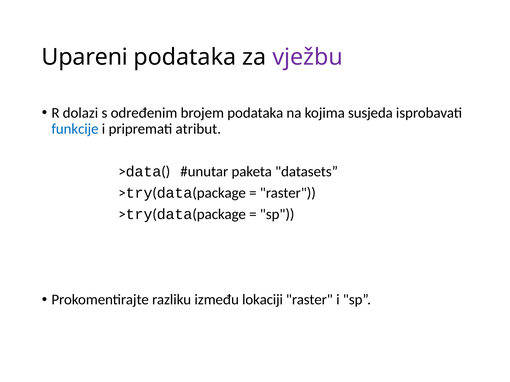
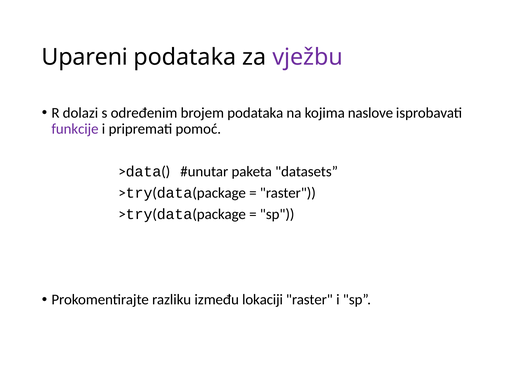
susjeda: susjeda -> naslove (370, 113)
funkcije colour: blue -> purple (75, 129)
atribut: atribut -> pomoć (198, 129)
